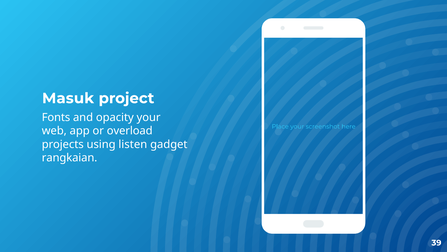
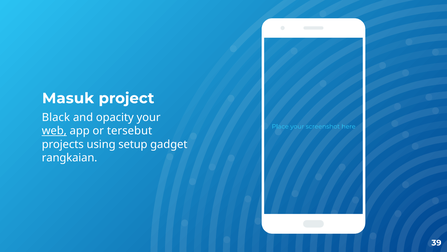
Fonts: Fonts -> Black (56, 117)
web underline: none -> present (54, 131)
overload: overload -> tersebut (130, 131)
listen: listen -> setup (133, 144)
